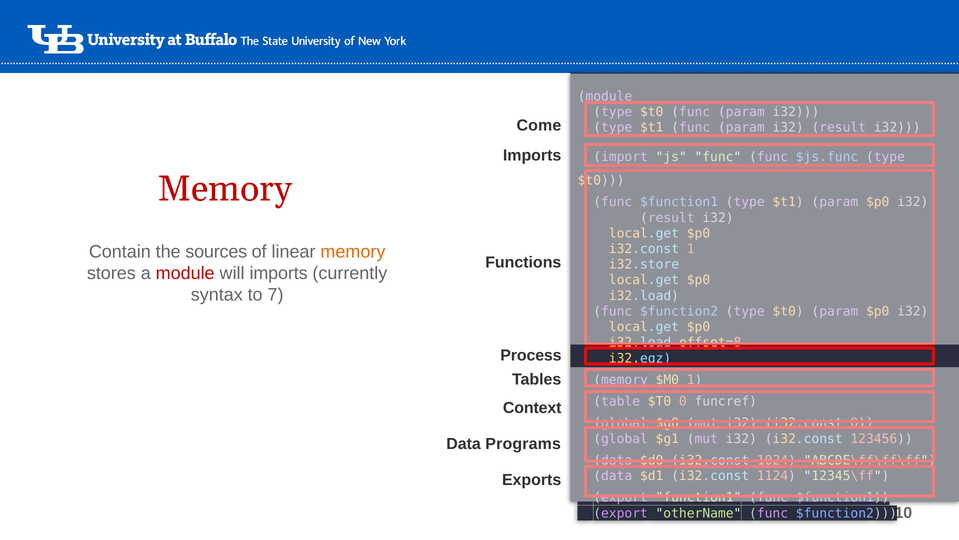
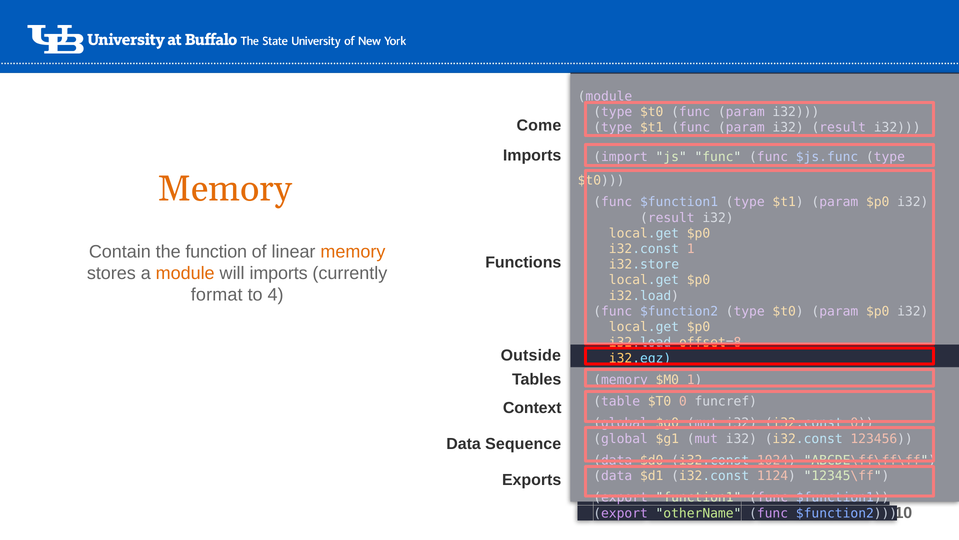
Memory colour: red -> orange (225, 188)
sources: sources -> function (216, 252)
module colour: red -> orange (185, 273)
syntax: syntax -> format (217, 295)
7: 7 -> 4 (276, 295)
Process: Process -> Outside (531, 355)
Programs: Programs -> Sequence (523, 444)
